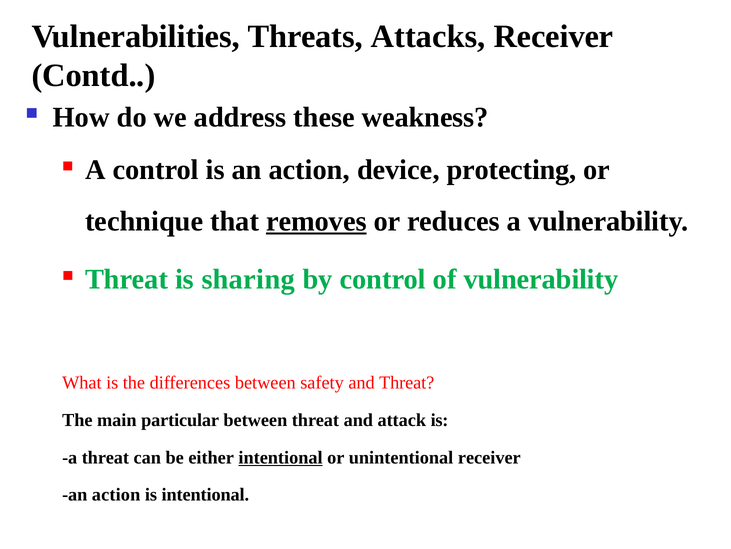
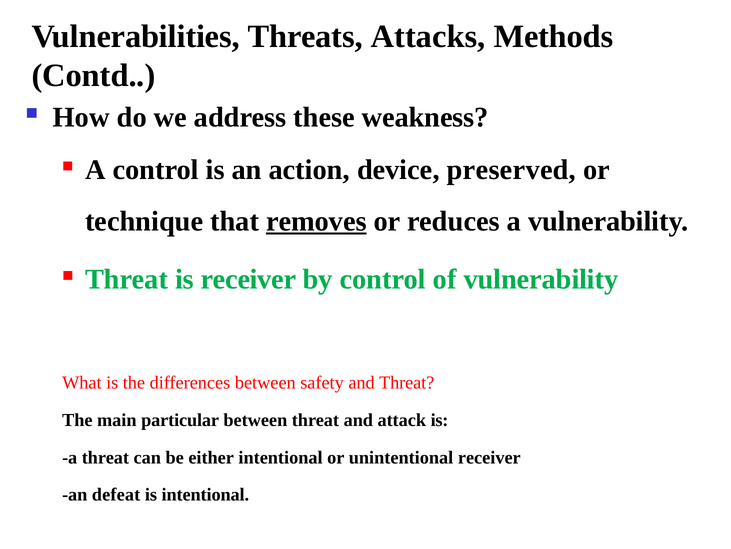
Attacks Receiver: Receiver -> Methods (553, 37)
protecting: protecting -> preserved (511, 170)
is sharing: sharing -> receiver (248, 279)
intentional underline: present -> none (281, 457)
action: action -> defeat (116, 494)
